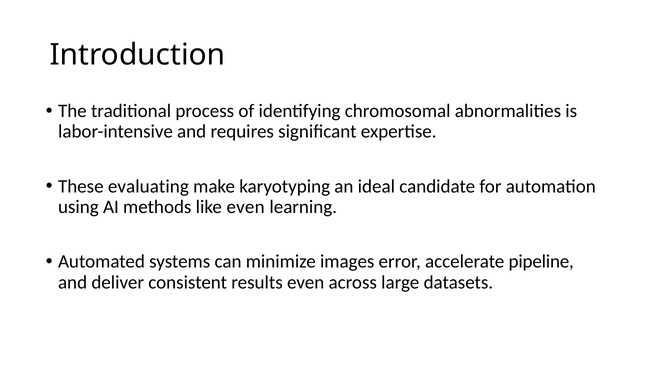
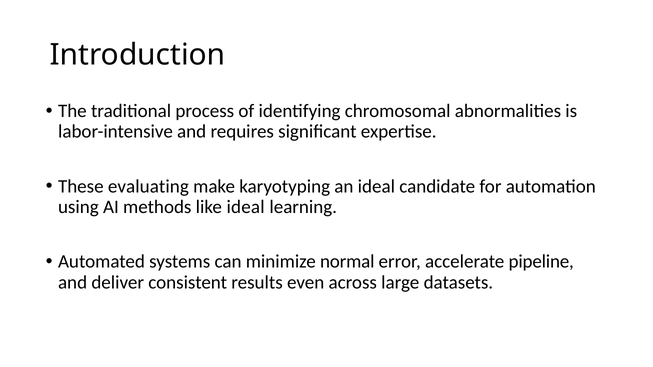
like even: even -> ideal (246, 207)
images: images -> normal (347, 262)
